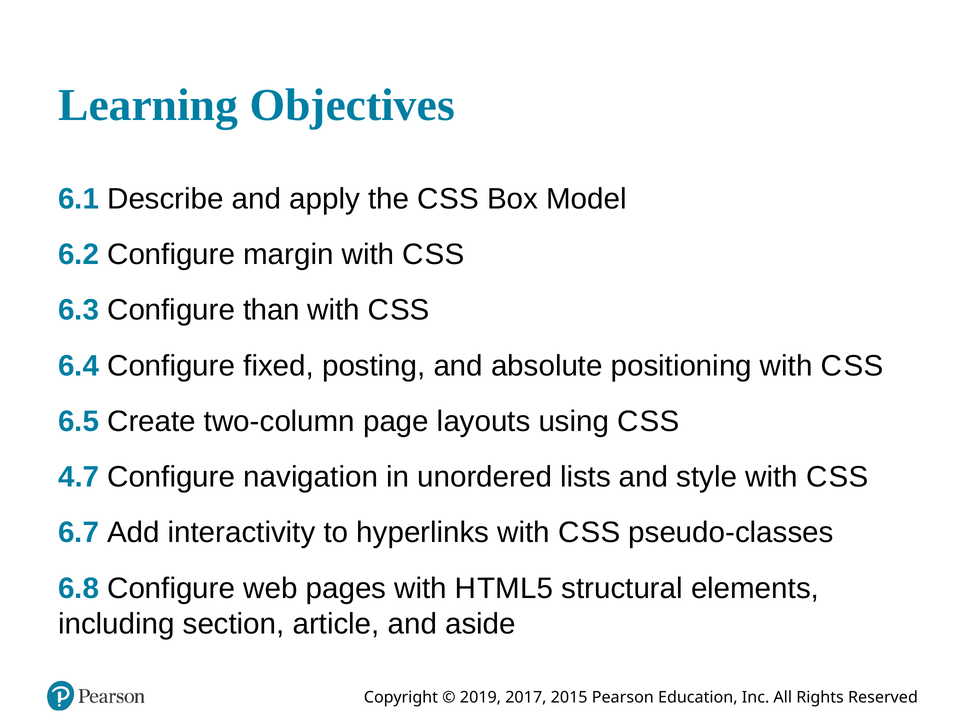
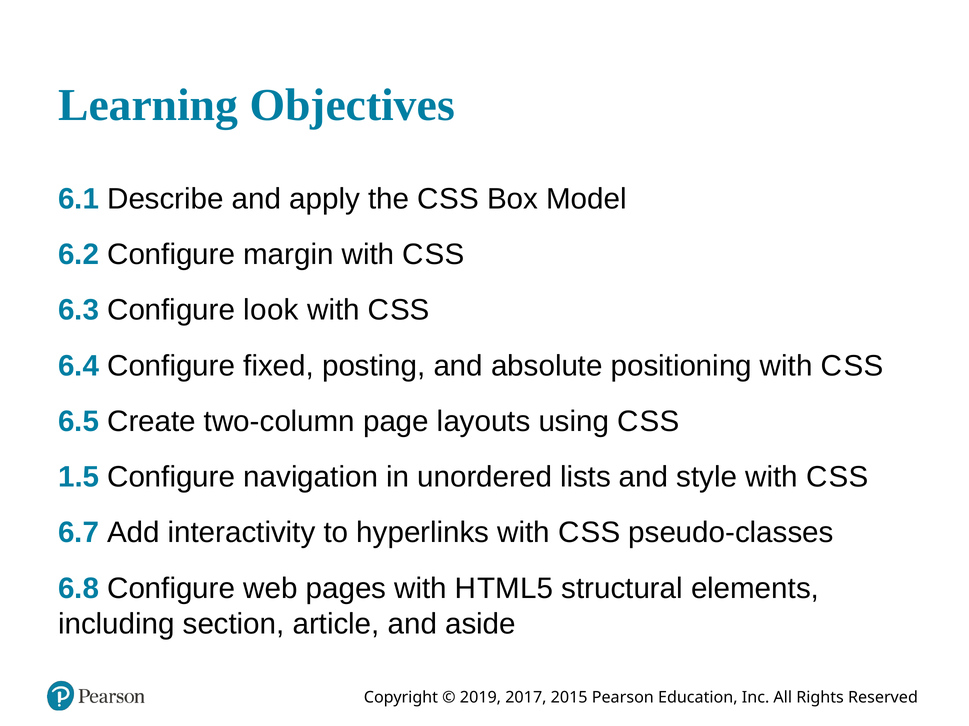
than: than -> look (271, 310)
4.7: 4.7 -> 1.5 (79, 478)
